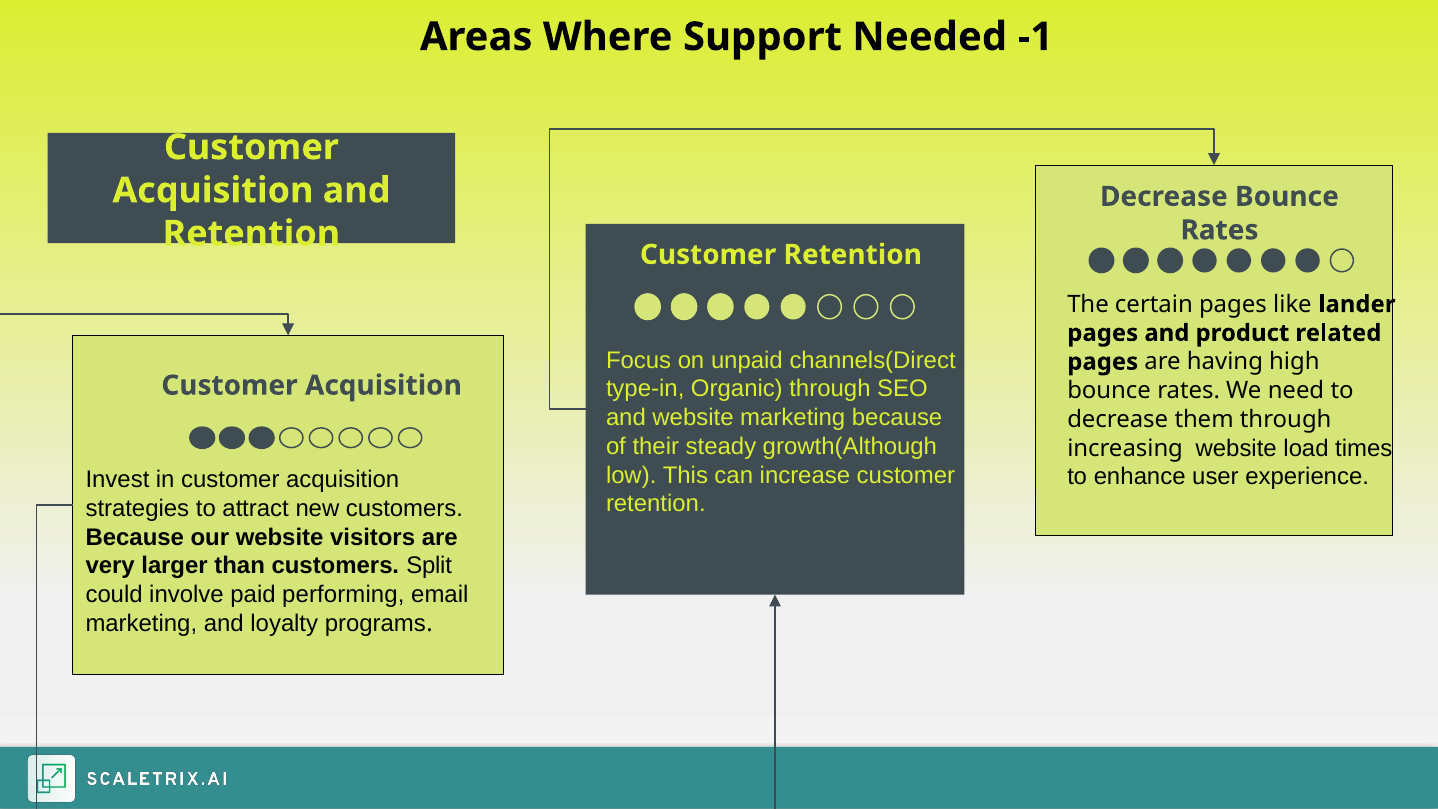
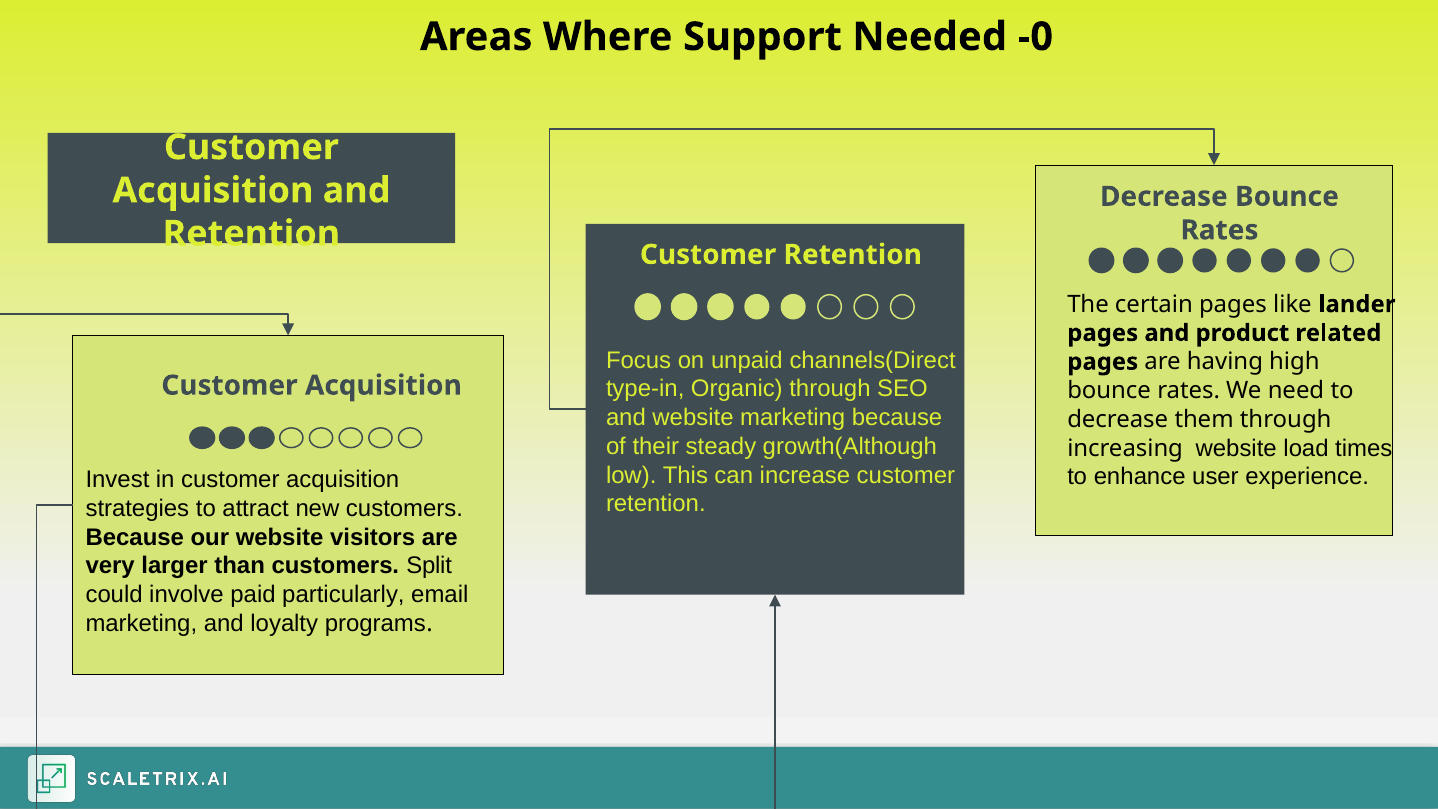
-1: -1 -> -0 (1035, 37)
performing: performing -> particularly (343, 595)
